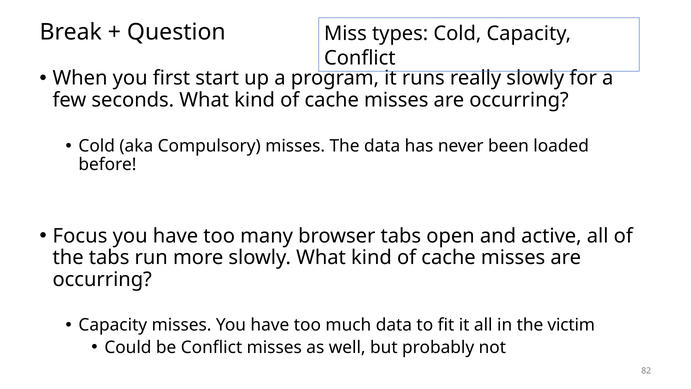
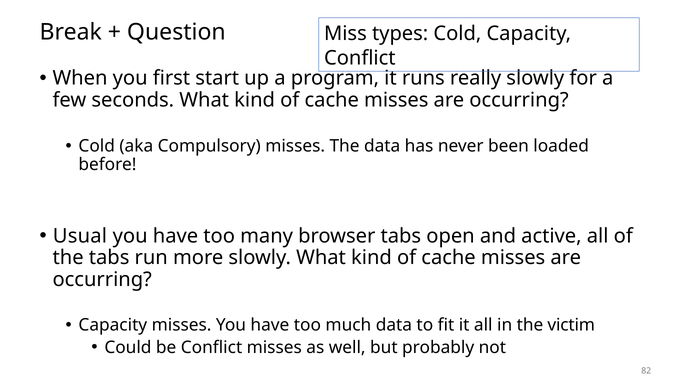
Focus: Focus -> Usual (80, 236)
